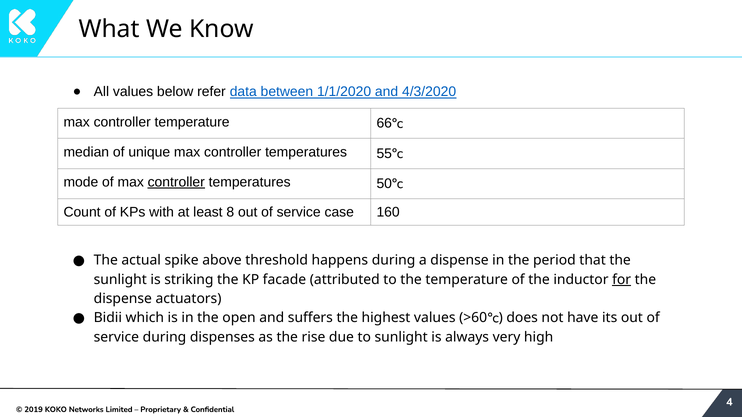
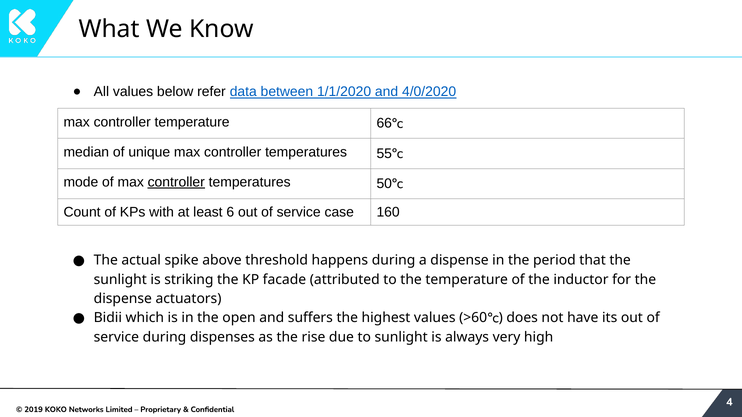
4/3/2020: 4/3/2020 -> 4/0/2020 (429, 92)
8: 8 -> 6 (230, 212)
for underline: present -> none (622, 280)
